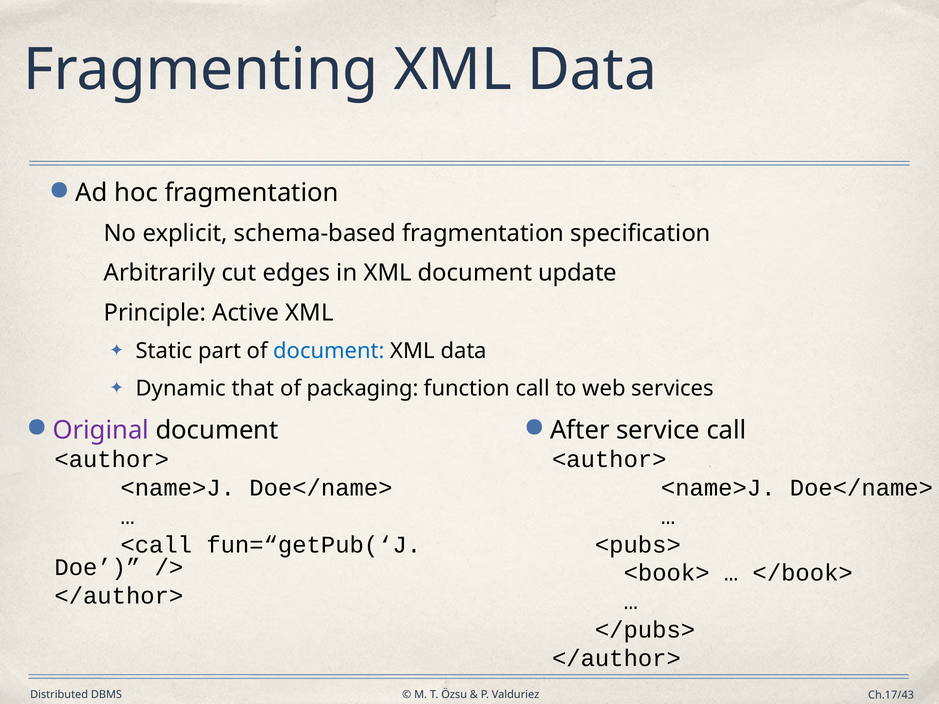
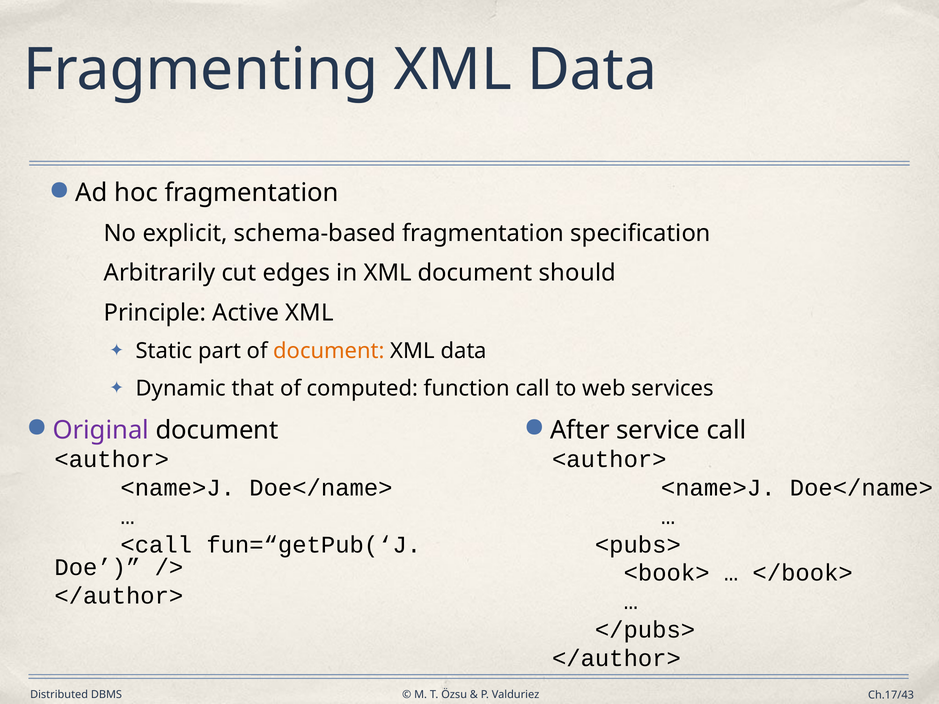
update: update -> should (577, 273)
document colour: blue -> orange (329, 351)
packaging: packaging -> computed (363, 389)
